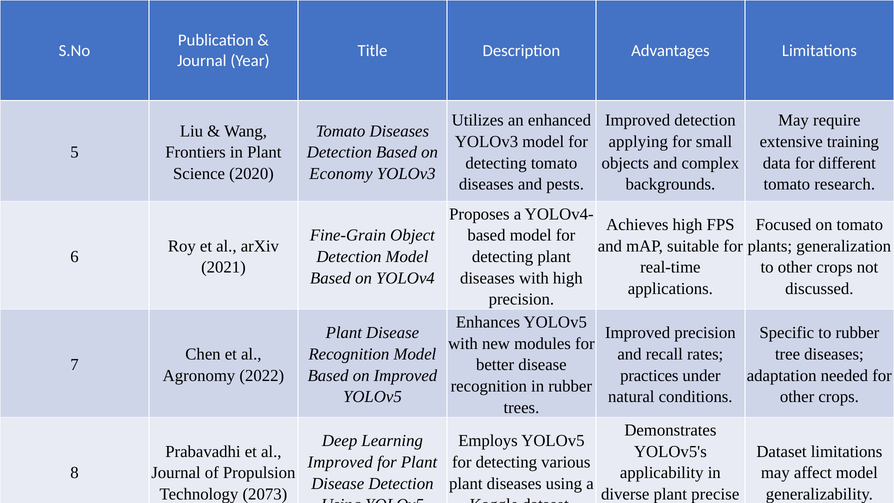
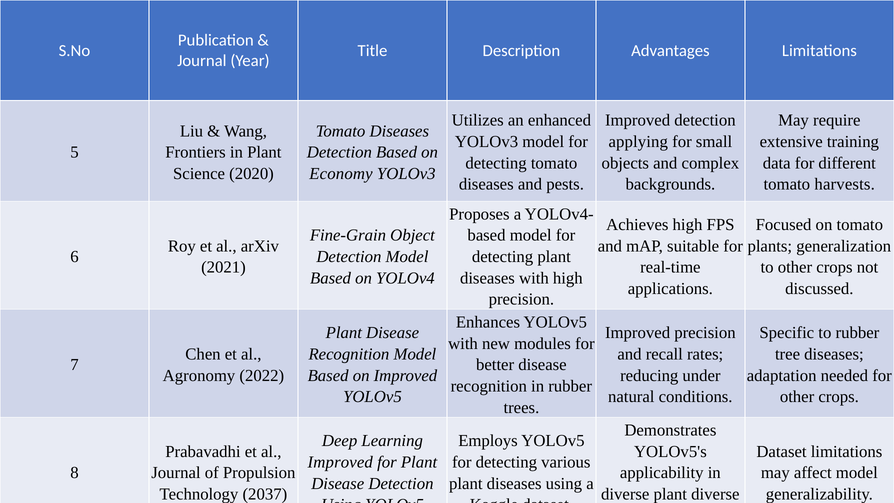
research: research -> harvests (845, 184)
practices: practices -> reducing (649, 375)
2073: 2073 -> 2037 (265, 494)
plant precise: precise -> diverse (715, 494)
